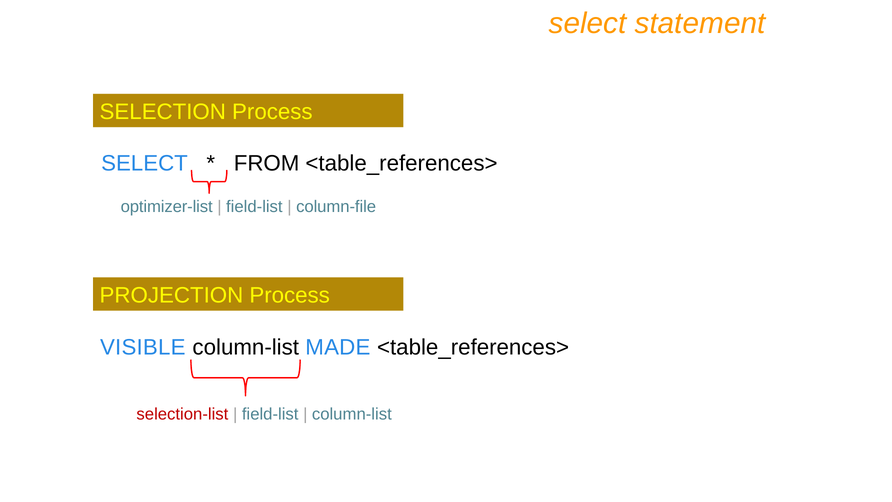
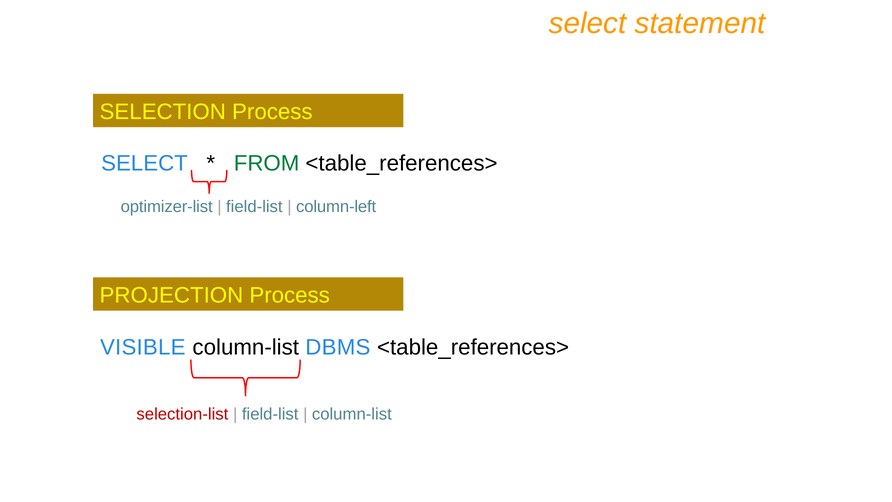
FROM colour: black -> green (267, 163)
column-file: column-file -> column-left (336, 207)
MADE: MADE -> DBMS (338, 347)
